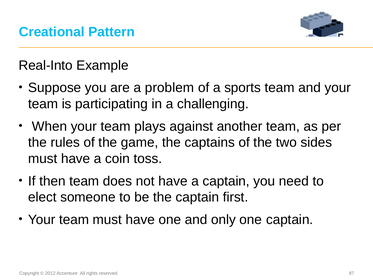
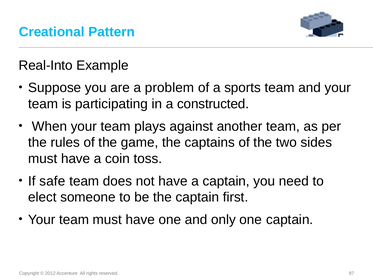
challenging: challenging -> constructed (213, 104)
then: then -> safe (52, 181)
